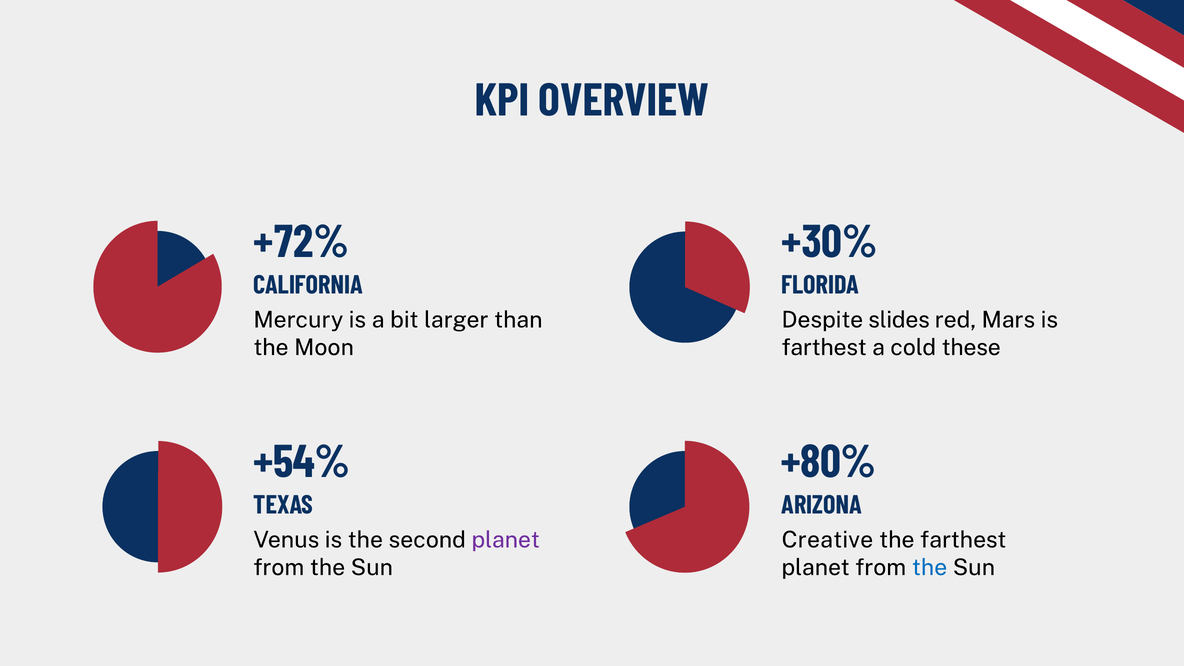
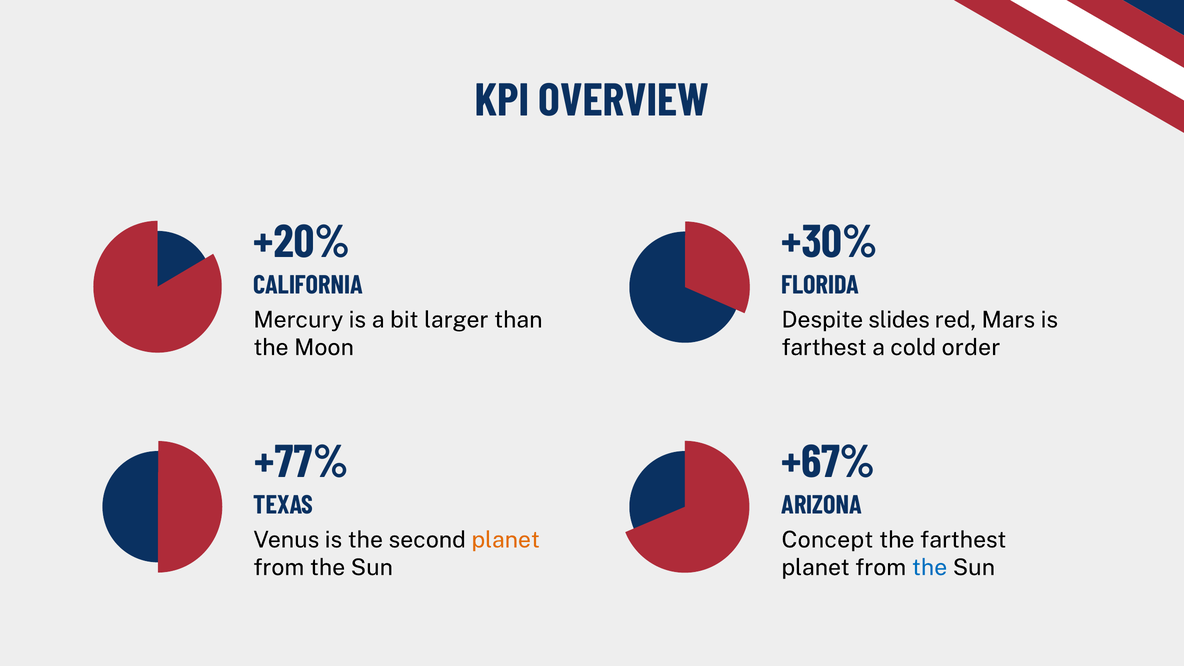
+72%: +72% -> +20% (302, 242)
these: these -> order (971, 348)
+54%: +54% -> +77% (301, 462)
+80%: +80% -> +67% (828, 462)
planet colour: purple -> orange (506, 540)
Creative: Creative -> Concept (827, 540)
